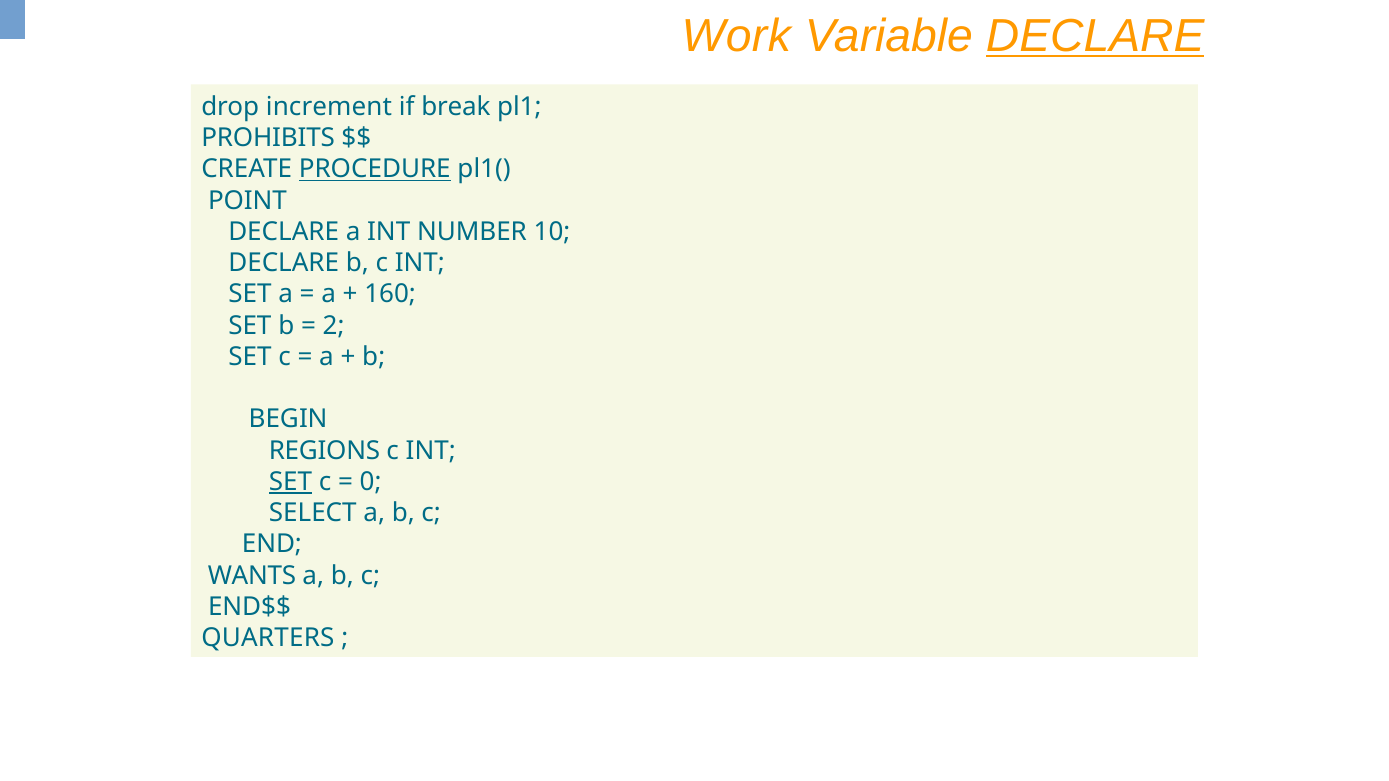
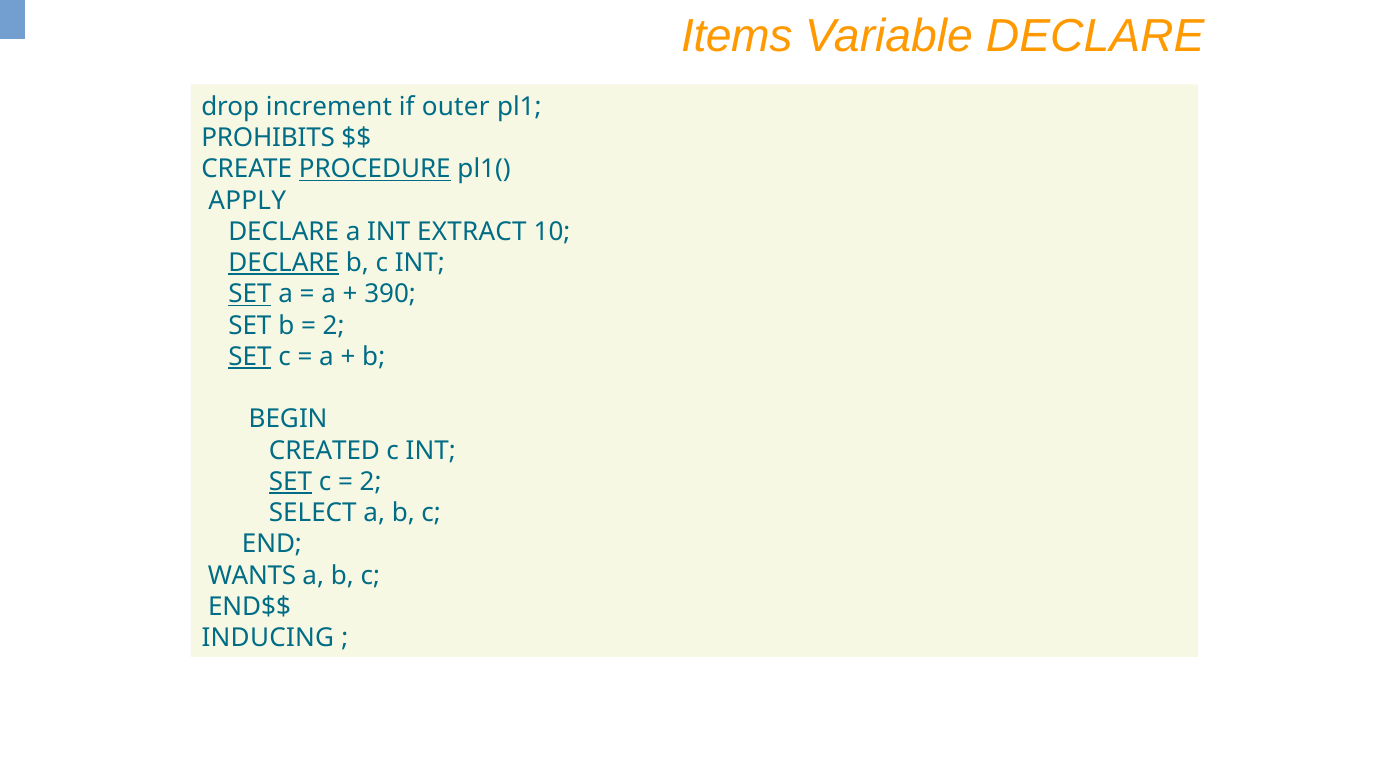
Work: Work -> Items (737, 36)
DECLARE underline: present -> none (1095, 36)
break: break -> outer (456, 107)
POINT: POINT -> APPLY (247, 201)
NUMBER: NUMBER -> EXTRACT (472, 232)
DECLARE underline: none -> present (284, 263)
SET underline: none -> present (250, 294)
160: 160 -> 390 (390, 294)
SET underline: none -> present (250, 357)
REGIONS: REGIONS -> CREATED (324, 451)
0: 0 -> 2 (371, 482)
QUARTERS: QUARTERS -> INDUCING (268, 638)
